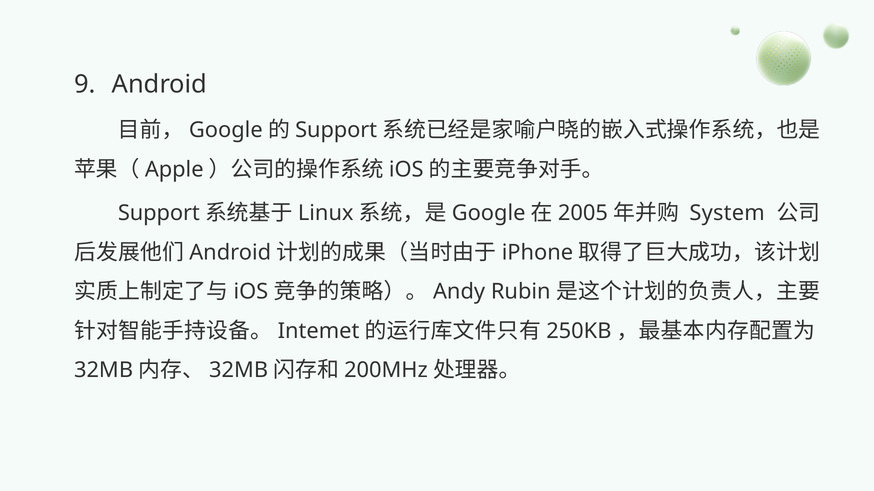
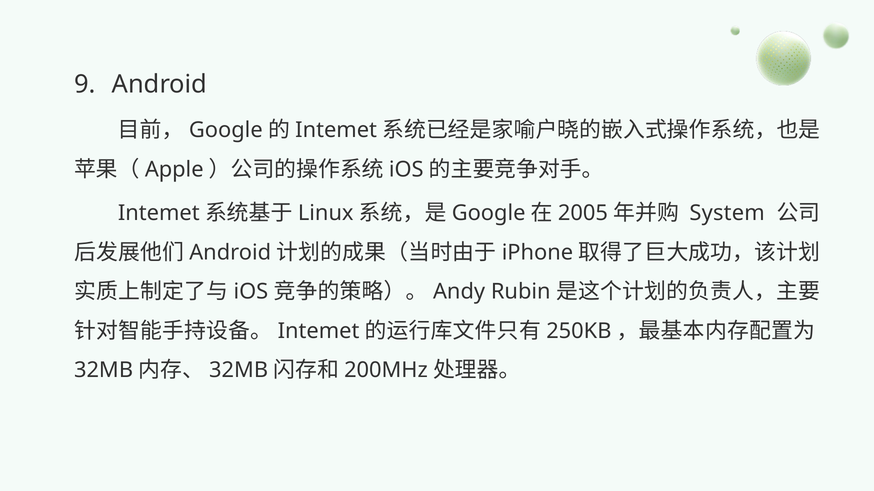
Support: Support -> Intemet (336, 130)
Support: Support -> Intemet (159, 213)
